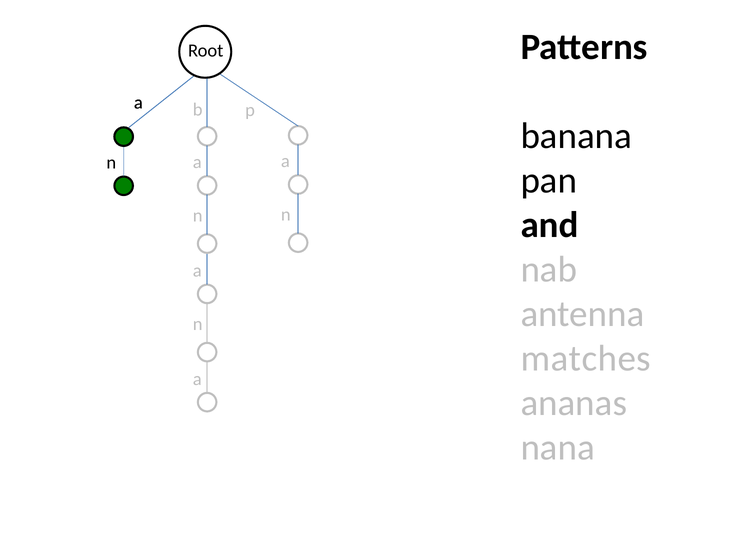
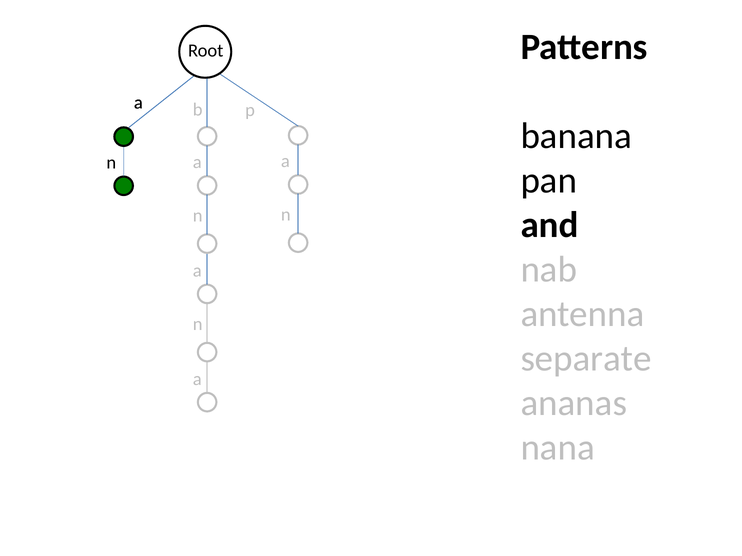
matches: matches -> separate (586, 359)
